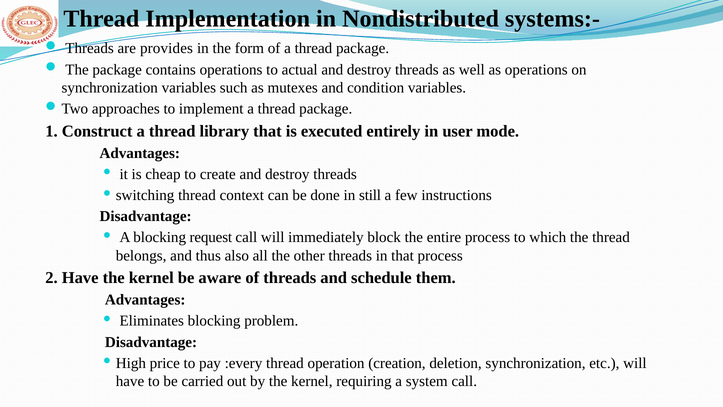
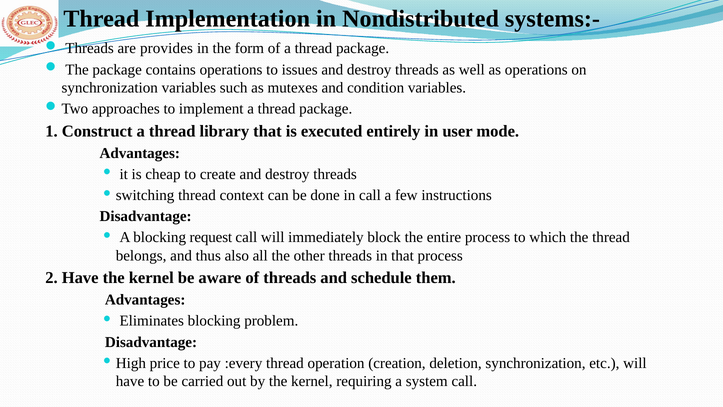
actual: actual -> issues (300, 69)
in still: still -> call (370, 195)
